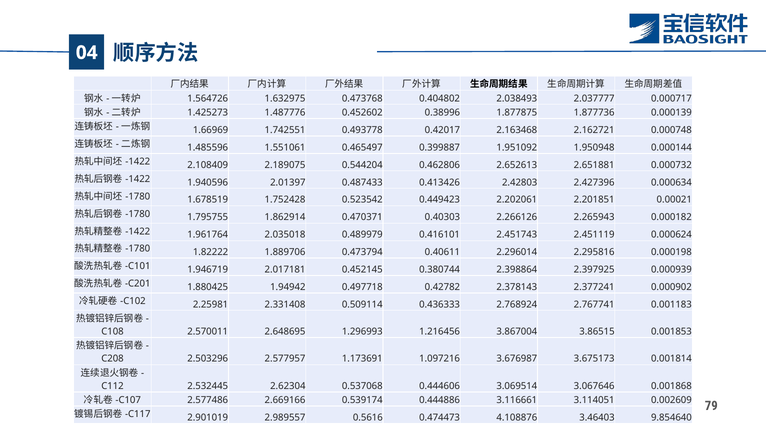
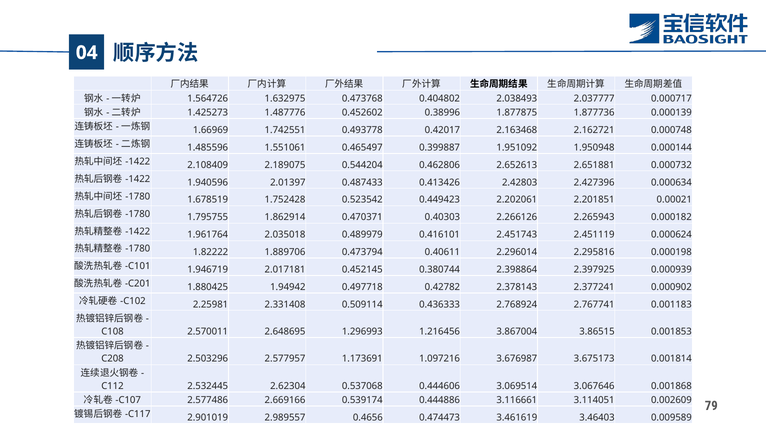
0.5616: 0.5616 -> 0.4656 (368, 417)
4.108876: 4.108876 -> 3.461619 (517, 417)
9.854640: 9.854640 -> 0.009589 (671, 417)
